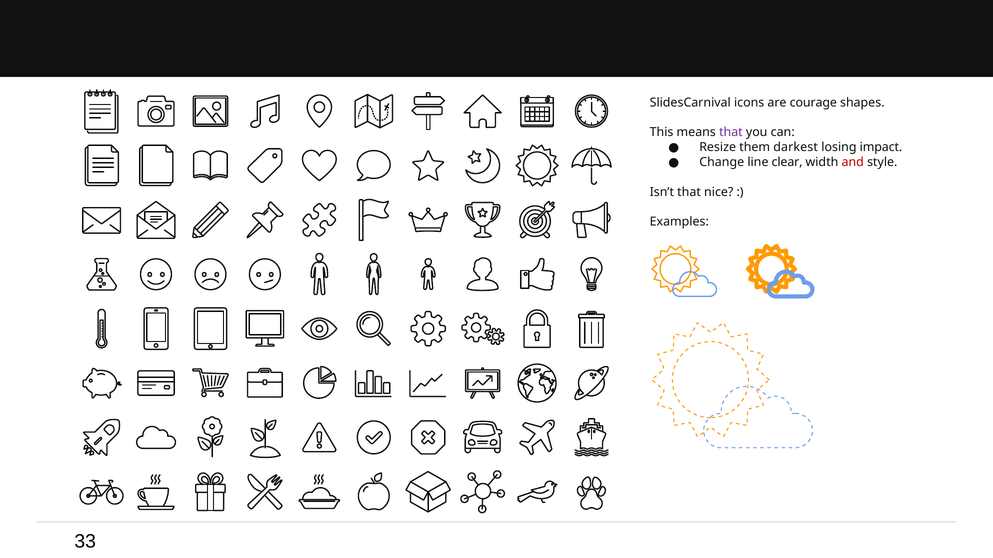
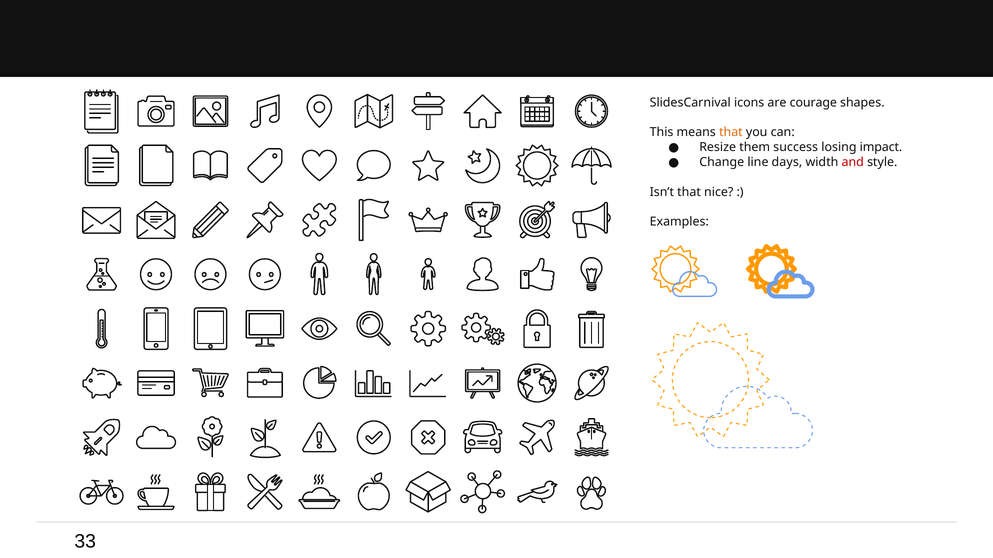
that colour: purple -> orange (731, 132)
darkest: darkest -> success (796, 147)
clear: clear -> days (787, 162)
